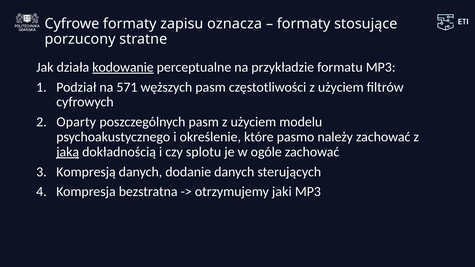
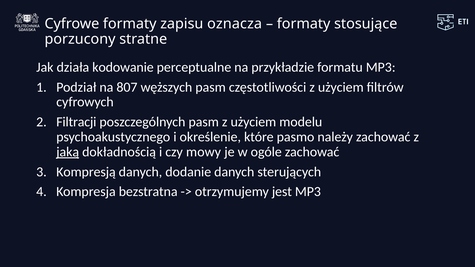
kodowanie underline: present -> none (123, 67)
571: 571 -> 807 (127, 87)
Oparty: Oparty -> Filtracji (76, 122)
splotu: splotu -> mowy (204, 152)
jaki: jaki -> jest (282, 192)
